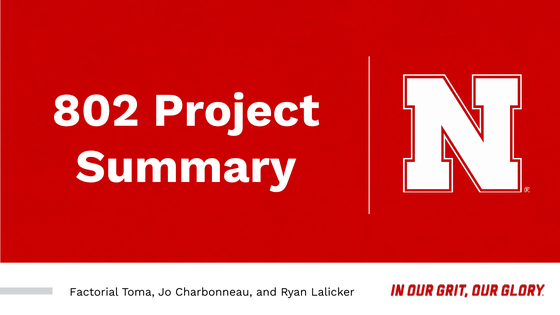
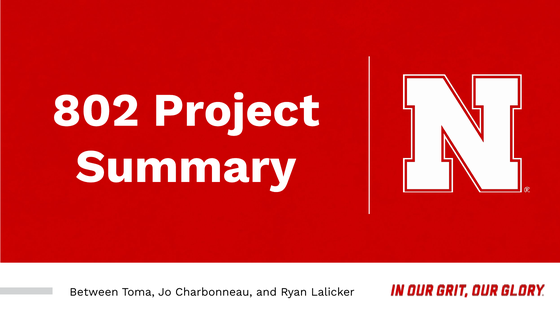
Factorial: Factorial -> Between (94, 292)
